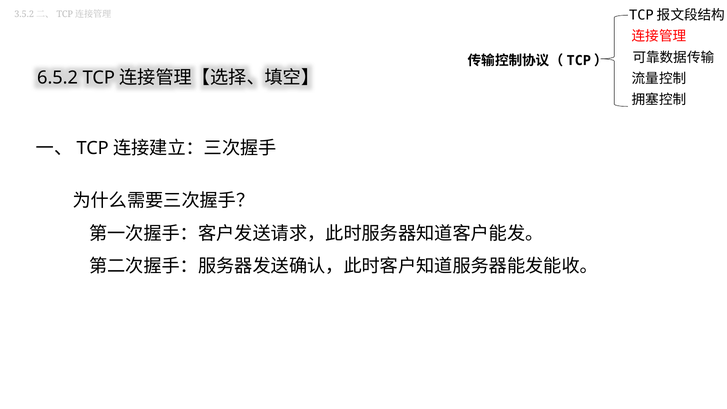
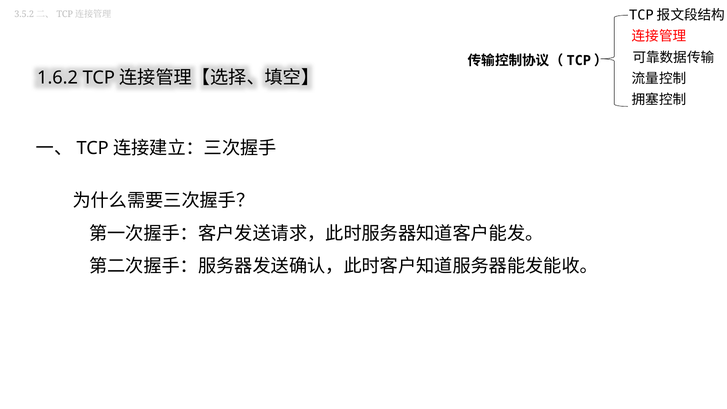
6.5.2: 6.5.2 -> 1.6.2 (58, 78)
